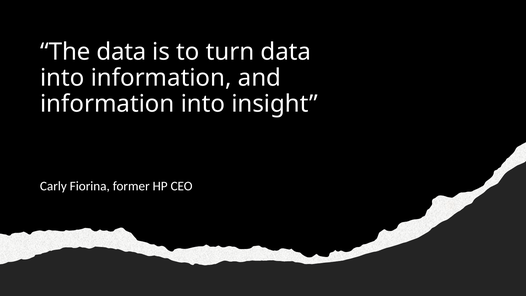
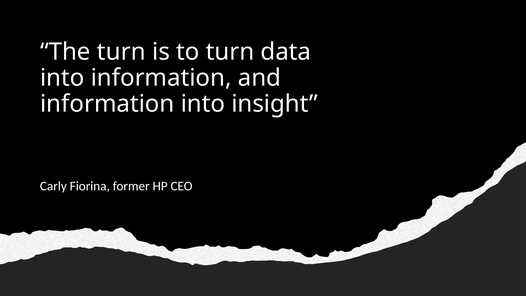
The data: data -> turn (121, 52)
